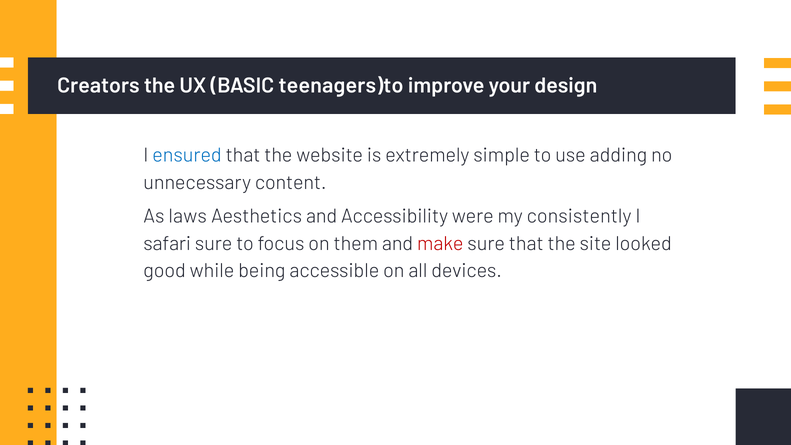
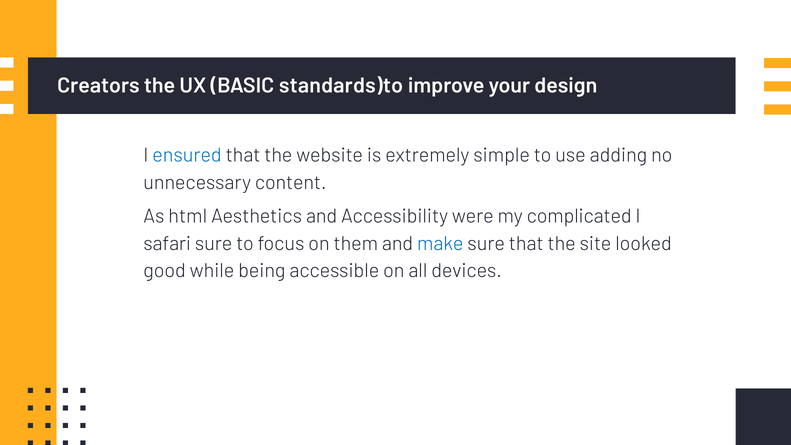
teenagers)to: teenagers)to -> standards)to (341, 86)
laws: laws -> html (188, 216)
consistently: consistently -> complicated (579, 216)
make colour: red -> blue (440, 244)
